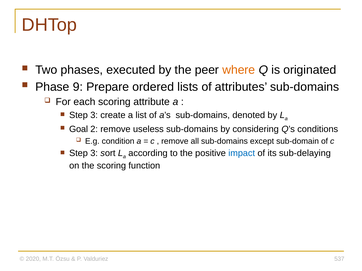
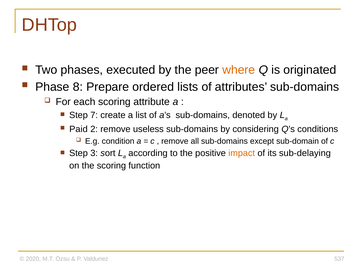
9: 9 -> 8 (78, 87)
3: 3 -> 7 (94, 115)
Goal: Goal -> Paid (78, 129)
impact colour: blue -> orange (242, 154)
